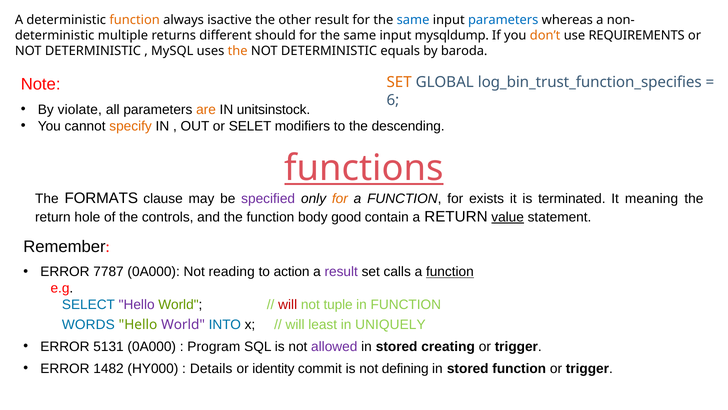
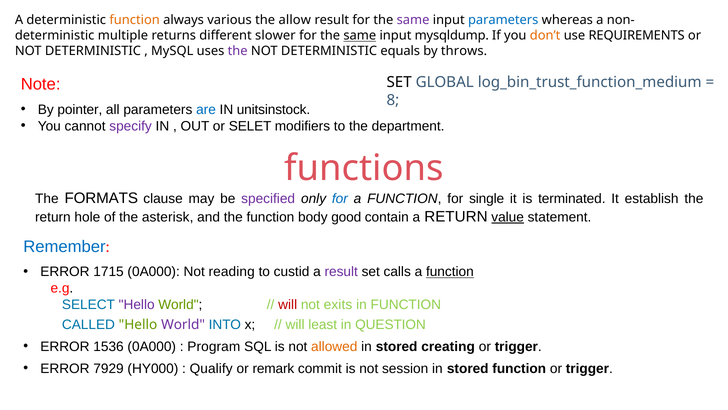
isactive: isactive -> various (230, 20)
other: other -> allow (295, 20)
same colour: blue -> purple (413, 20)
should: should -> slower (275, 36)
same underline: none -> present (360, 36)
the colour: orange -> purple (238, 51)
baroda: baroda -> throws (464, 51)
SET colour: orange -> black (399, 82)
log_bin_trust_function_specifies: log_bin_trust_function_specifies -> log_bin_trust_function_medium (590, 82)
6: 6 -> 8 (393, 100)
violate: violate -> pointer (80, 109)
are colour: orange -> blue (206, 109)
specify colour: orange -> purple (131, 126)
descending: descending -> department (408, 126)
functions underline: present -> none (364, 168)
for colour: orange -> blue (340, 199)
exists: exists -> single (487, 199)
meaning: meaning -> establish (652, 199)
controls: controls -> asterisk (168, 217)
Remember colour: black -> blue (64, 246)
7787: 7787 -> 1715 (109, 272)
action: action -> custid (292, 272)
tuple: tuple -> exits (338, 304)
WORDS: WORDS -> CALLED (88, 324)
UNIQUELY: UNIQUELY -> QUESTION (391, 324)
5131: 5131 -> 1536 (109, 346)
allowed colour: purple -> orange (334, 346)
1482: 1482 -> 7929 (109, 368)
Details: Details -> Qualify (211, 368)
identity: identity -> remark (273, 368)
defining: defining -> session (405, 368)
